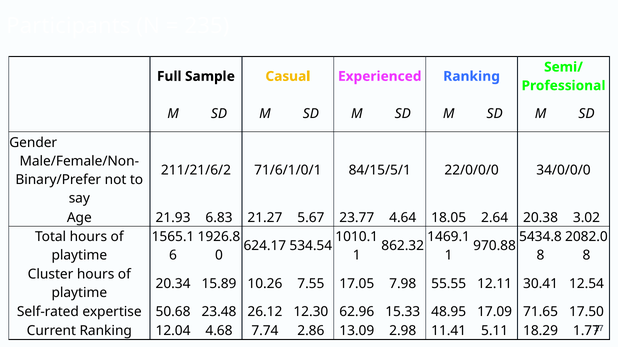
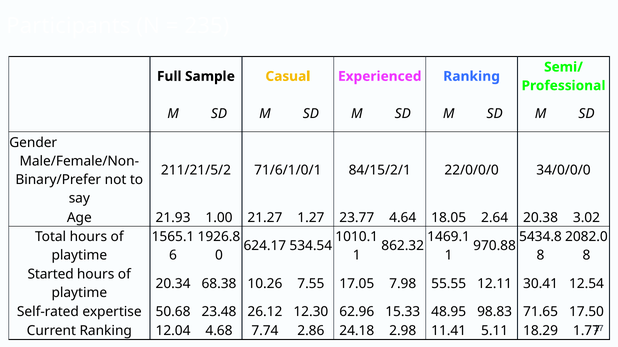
211/21/6/2: 211/21/6/2 -> 211/21/5/2 (196, 171)
84/15/5/1: 84/15/5/1 -> 84/15/2/1 (380, 171)
6.83: 6.83 -> 1.00 (219, 218)
5.67: 5.67 -> 1.27 (311, 218)
Cluster: Cluster -> Started (51, 275)
15.89: 15.89 -> 68.38 (219, 284)
17.09: 17.09 -> 98.83 (495, 312)
13.09: 13.09 -> 24.18 (357, 331)
